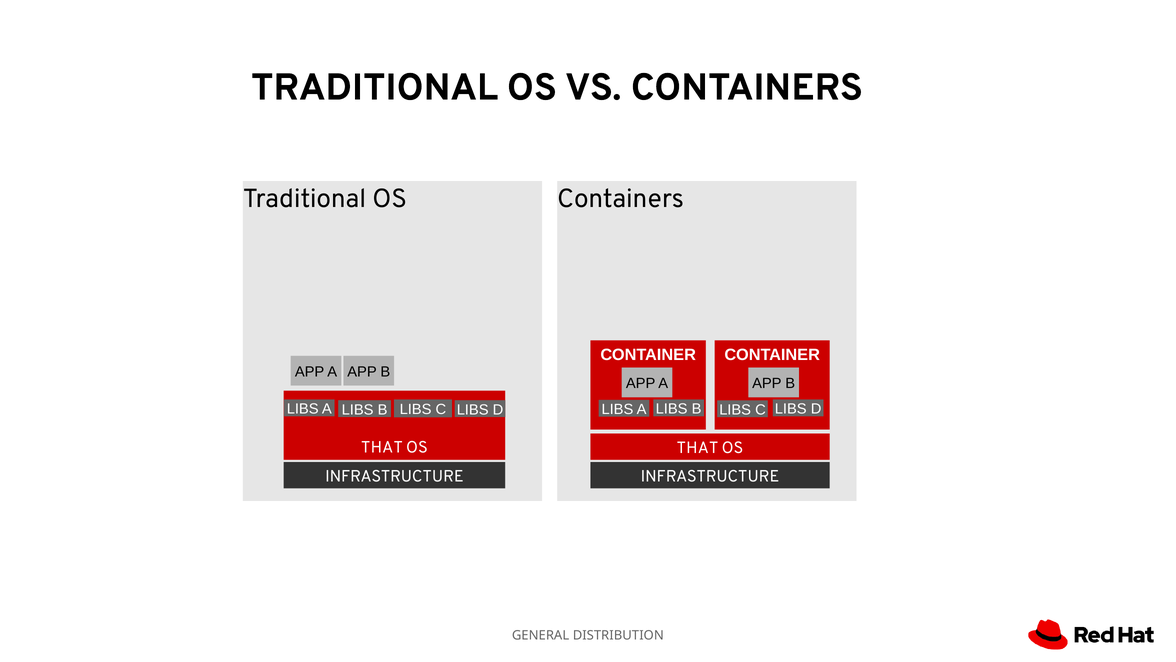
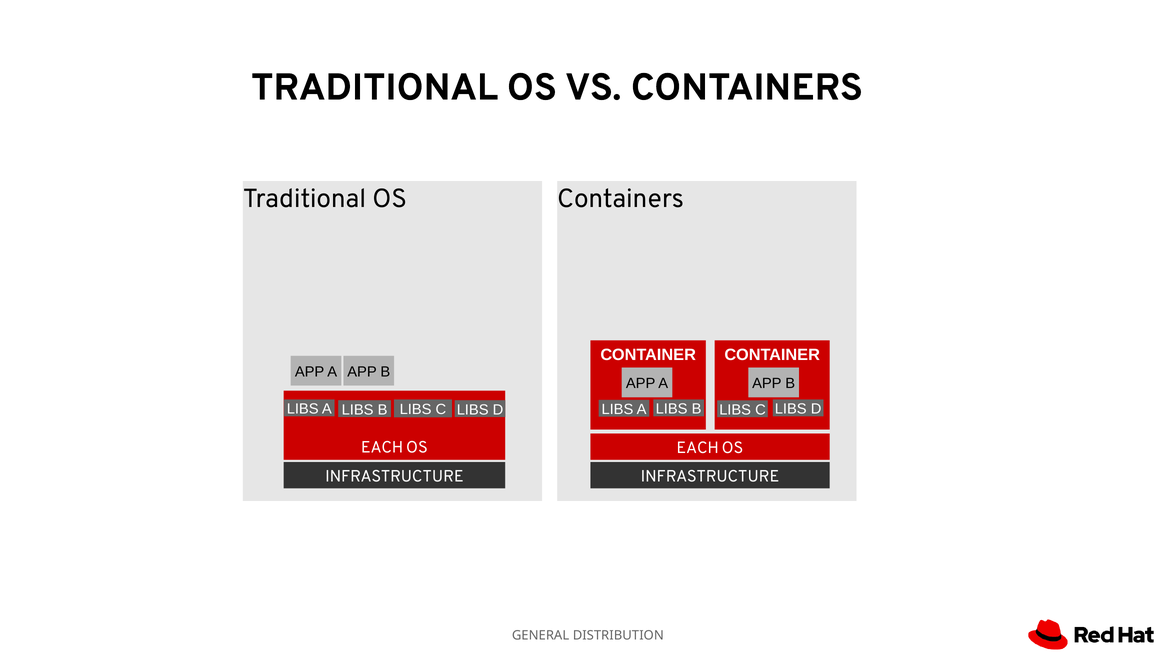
THAT: THAT -> EACH (382, 447)
THAT: THAT -> EACH (698, 448)
